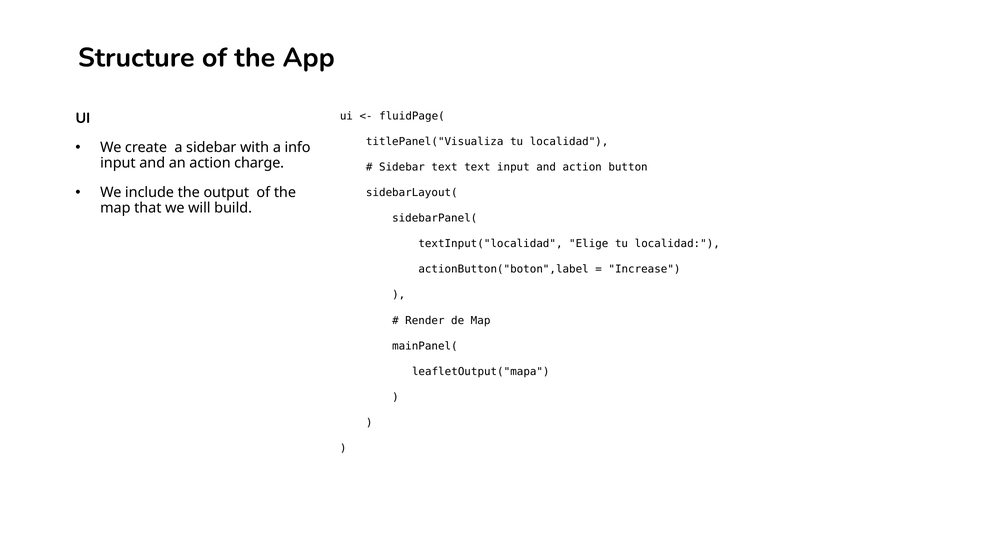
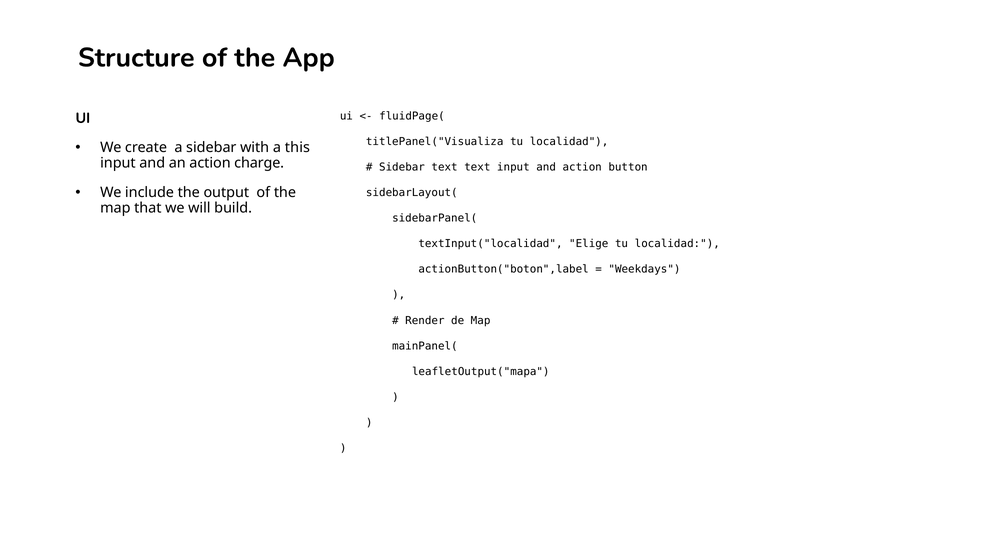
info: info -> this (297, 147)
Increase: Increase -> Weekdays (644, 269)
